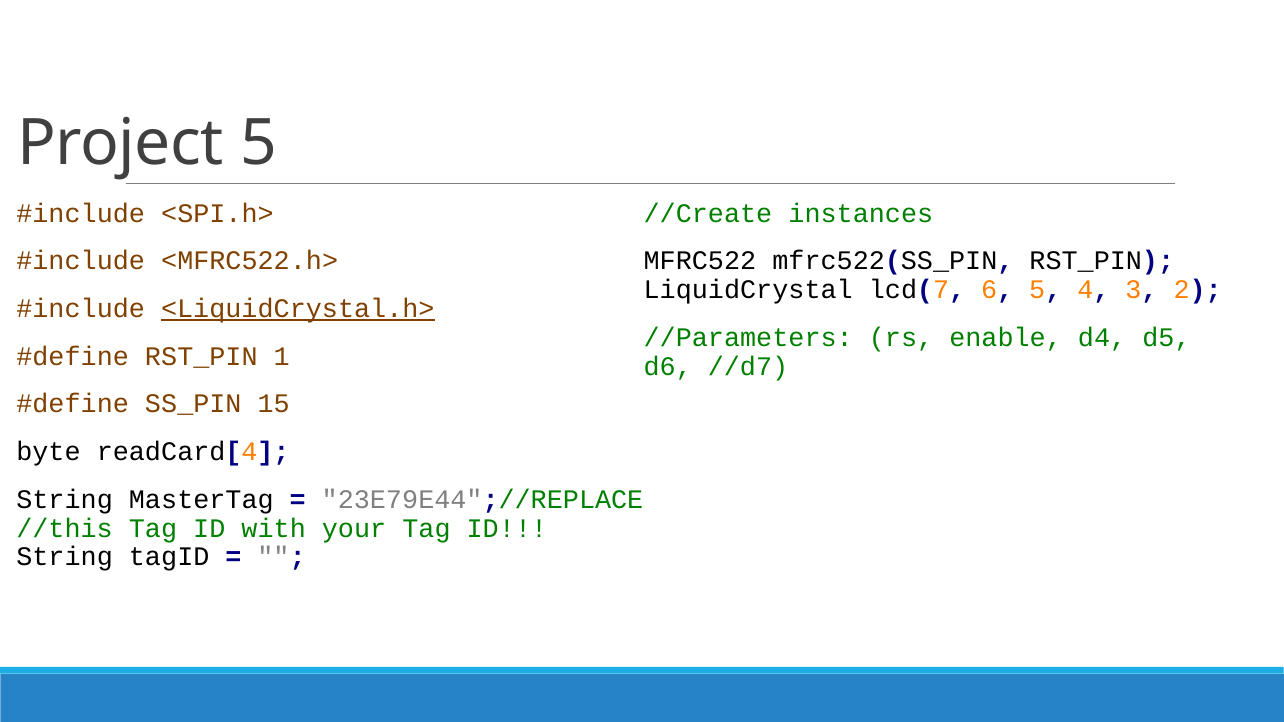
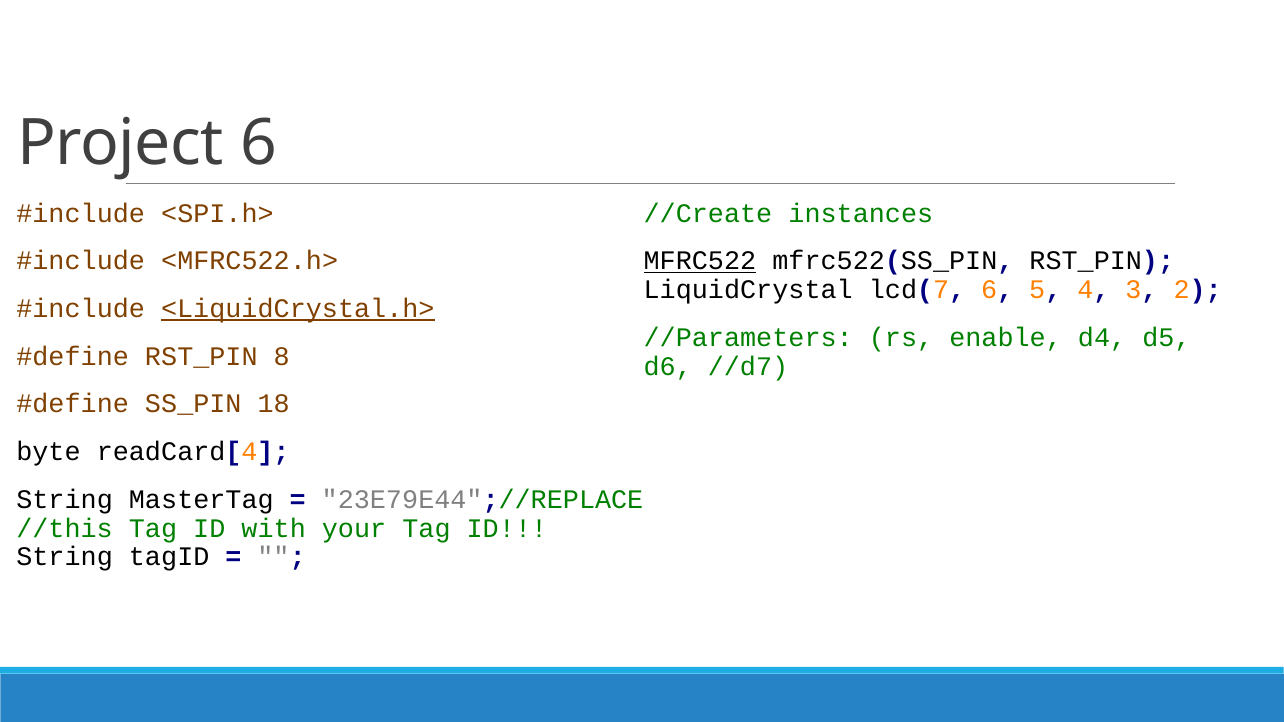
Project 5: 5 -> 6 (258, 144)
MFRC522 underline: none -> present (700, 261)
1: 1 -> 8 (282, 356)
15: 15 -> 18 (274, 404)
